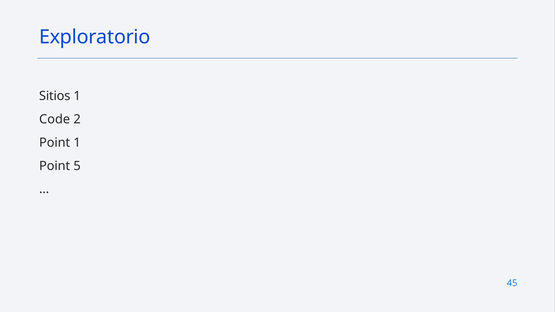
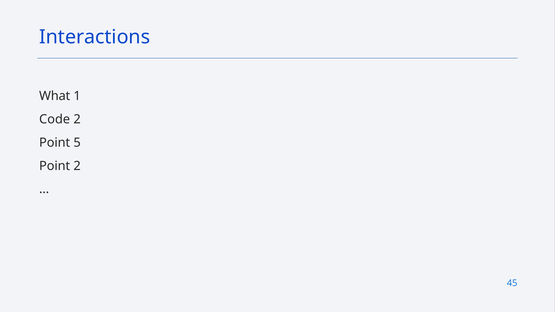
Exploratorio: Exploratorio -> Interactions (95, 37)
Sitios: Sitios -> What (55, 96)
Point 1: 1 -> 5 (77, 143)
Point 5: 5 -> 2 (77, 166)
